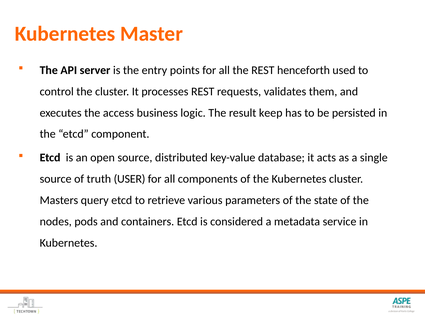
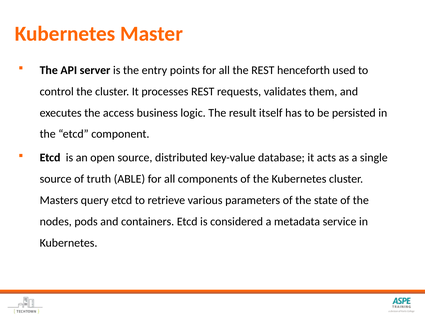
keep: keep -> itself (271, 113)
USER: USER -> ABLE (129, 179)
